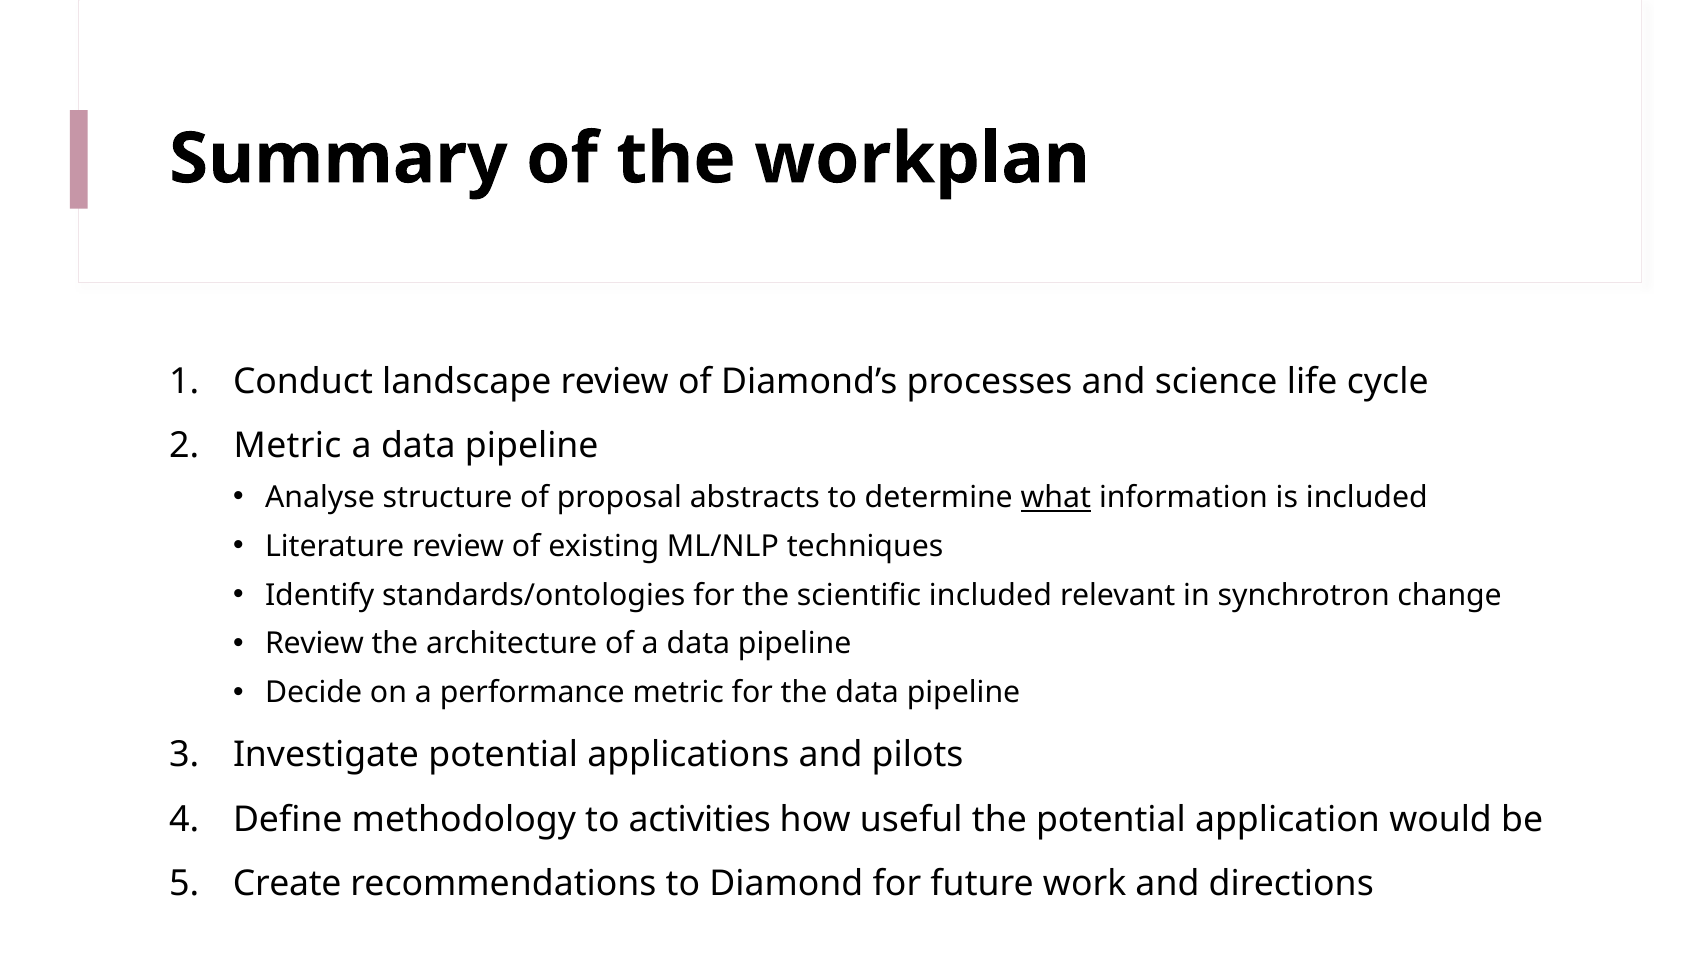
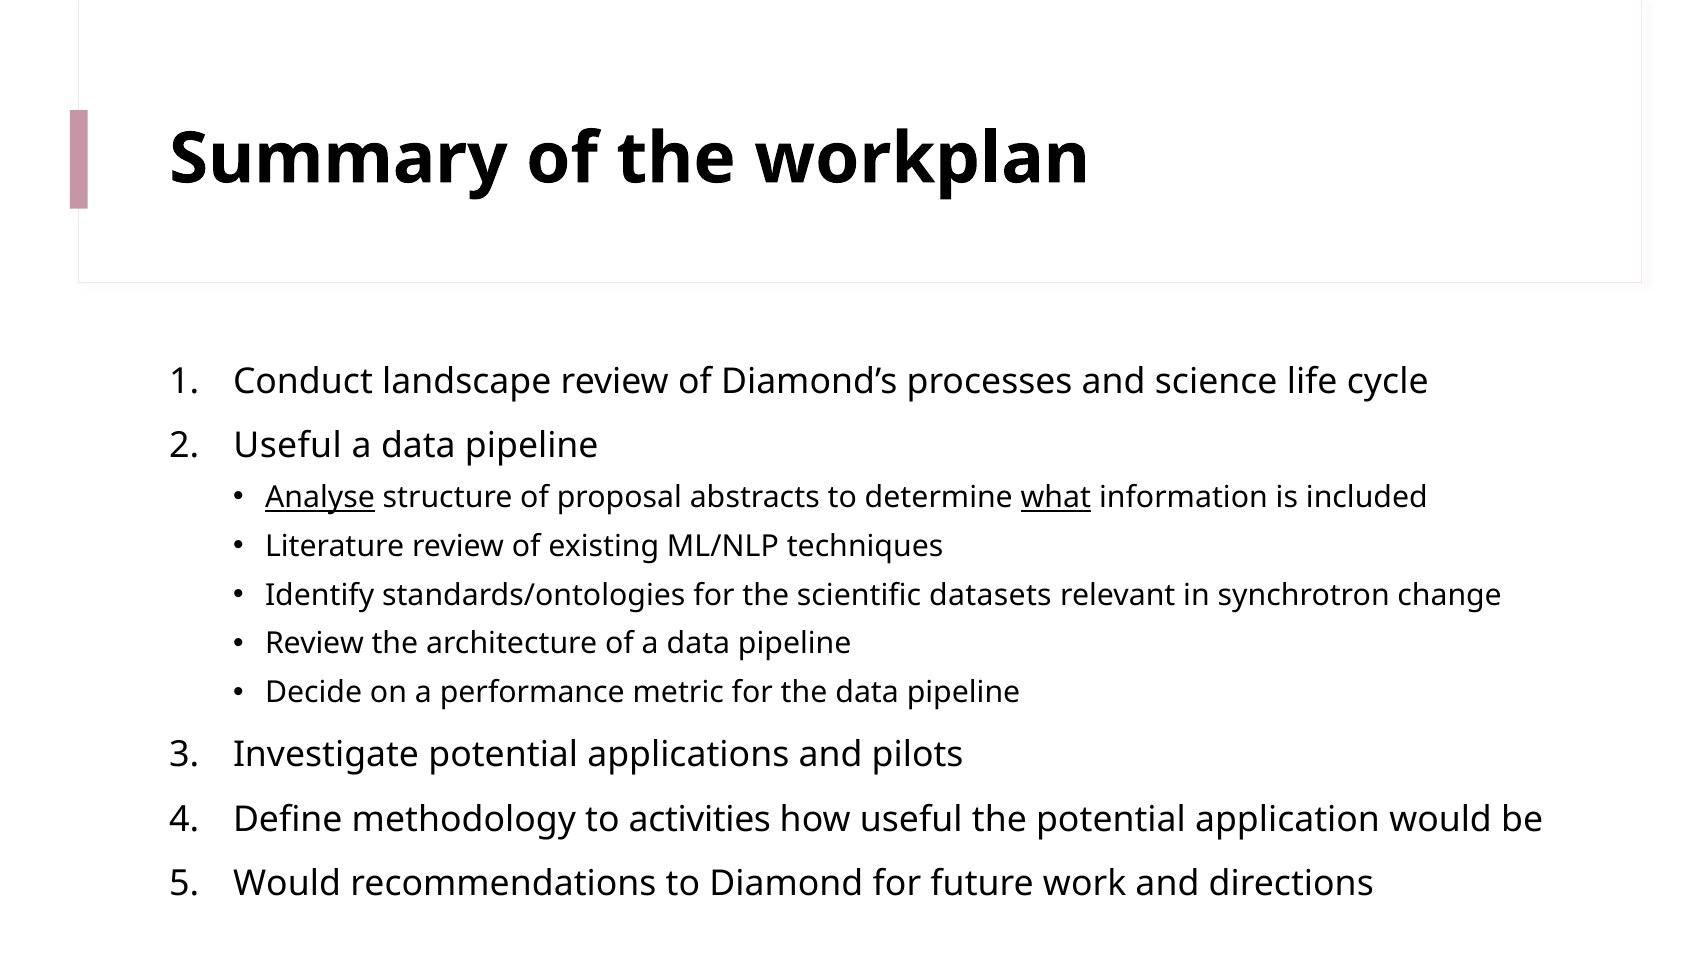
Metric: Metric -> Useful (288, 446)
Analyse underline: none -> present (320, 498)
scientific included: included -> datasets (990, 595)
Create: Create -> Would (287, 884)
